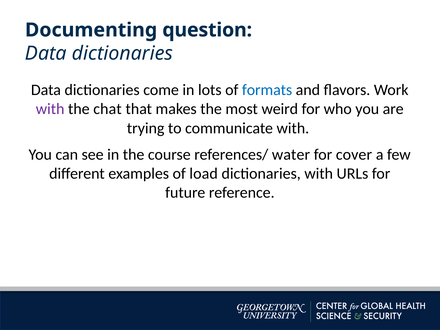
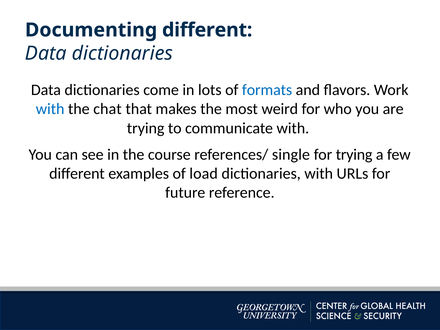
Documenting question: question -> different (207, 30)
with colour: purple -> blue (50, 109)
water: water -> single (291, 155)
for cover: cover -> trying (354, 155)
